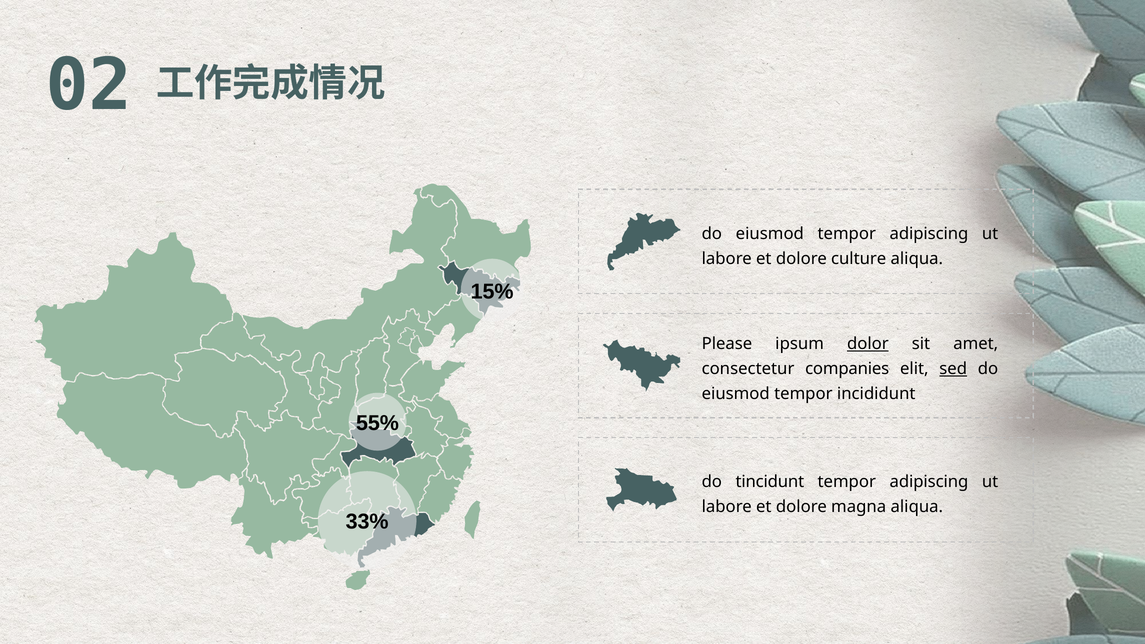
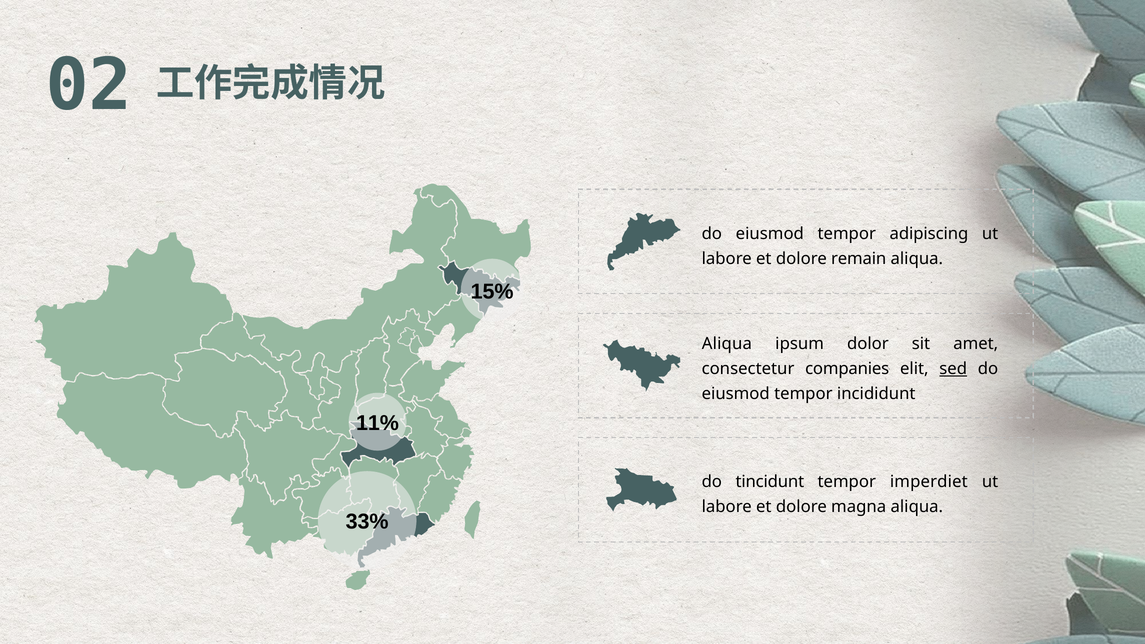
culture: culture -> remain (859, 259)
Please: Please -> Aliqua (727, 344)
dolor underline: present -> none (868, 344)
55%: 55% -> 11% (377, 423)
adipiscing: adipiscing -> imperdiet (929, 482)
